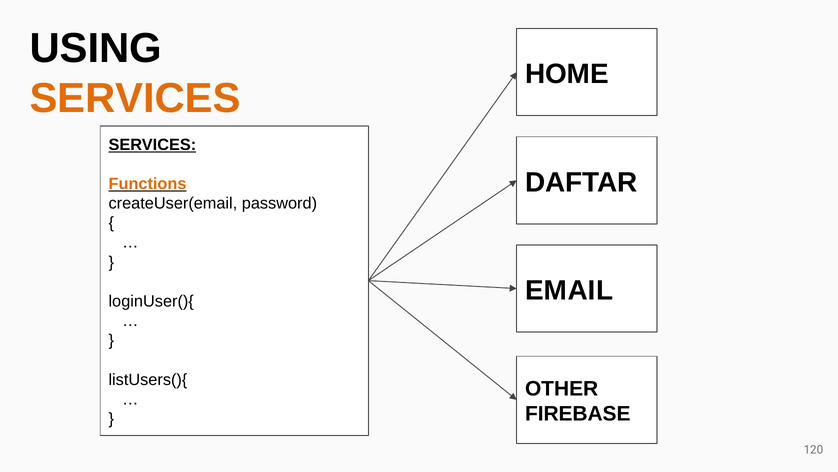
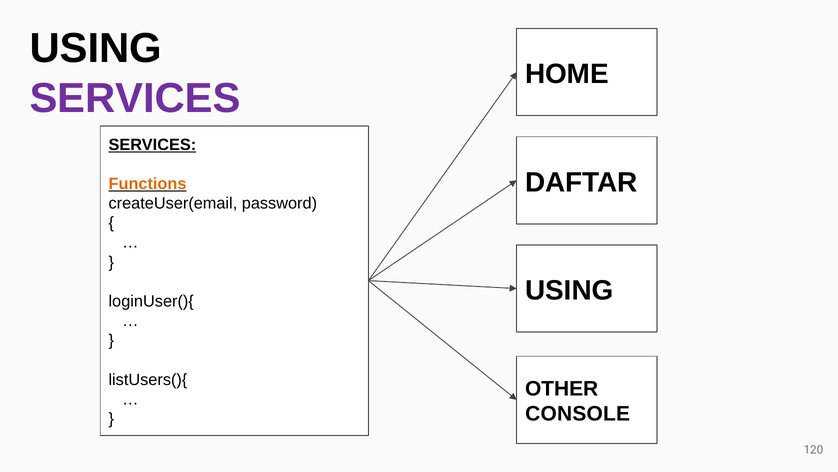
SERVICES colour: orange -> purple (135, 98)
EMAIL: EMAIL -> USING (569, 290)
FIREBASE: FIREBASE -> CONSOLE (578, 413)
